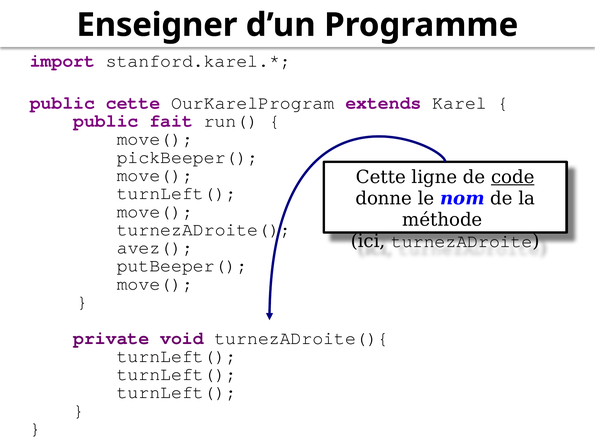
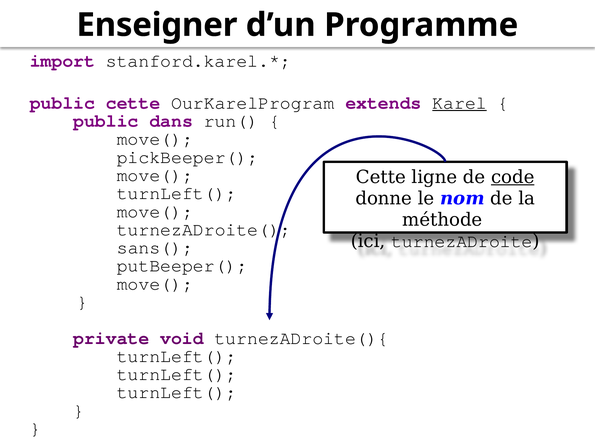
Karel underline: none -> present (460, 103)
fait: fait -> dans (171, 121)
avez(: avez( -> sans( (155, 248)
